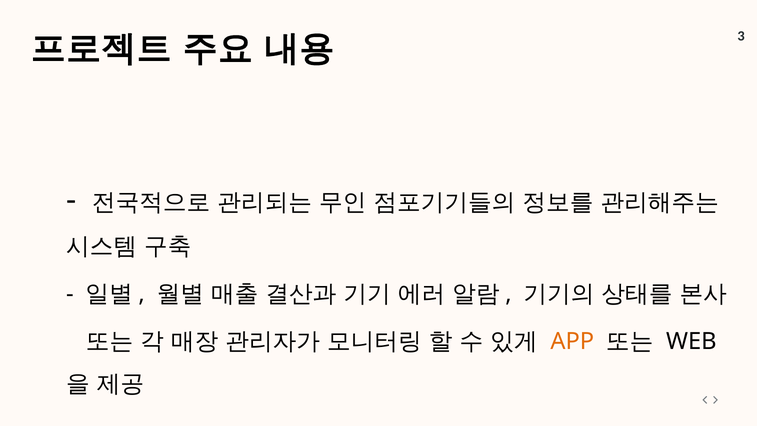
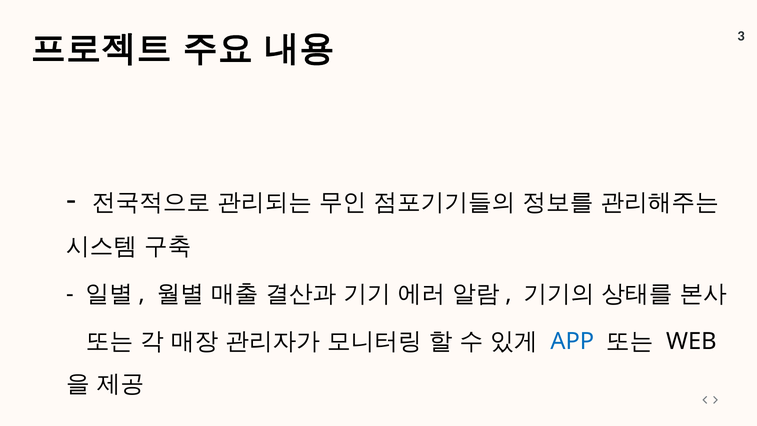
APP colour: orange -> blue (572, 341)
